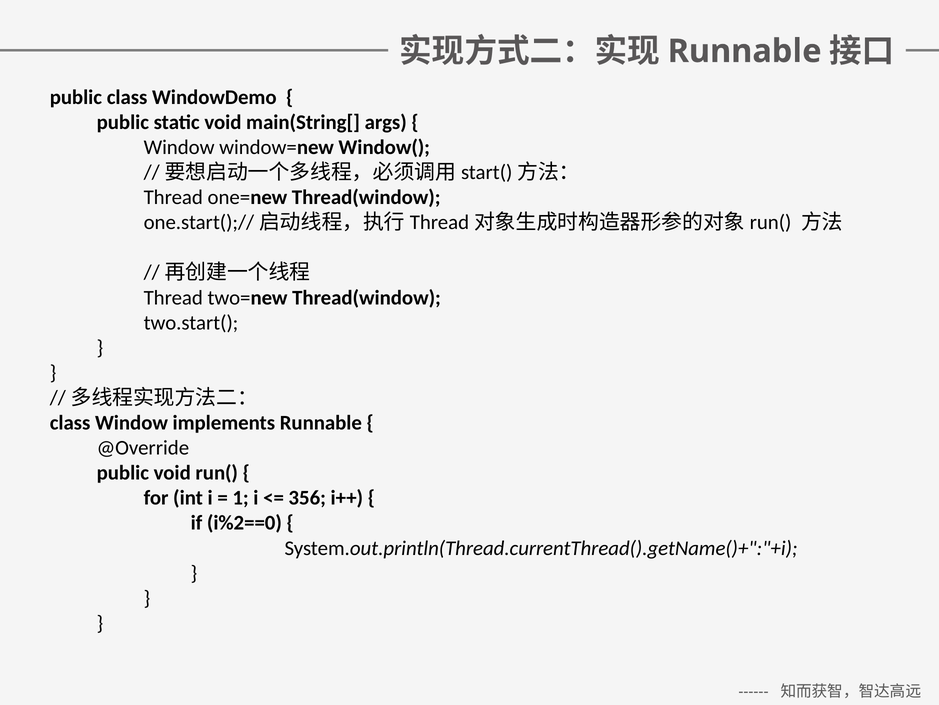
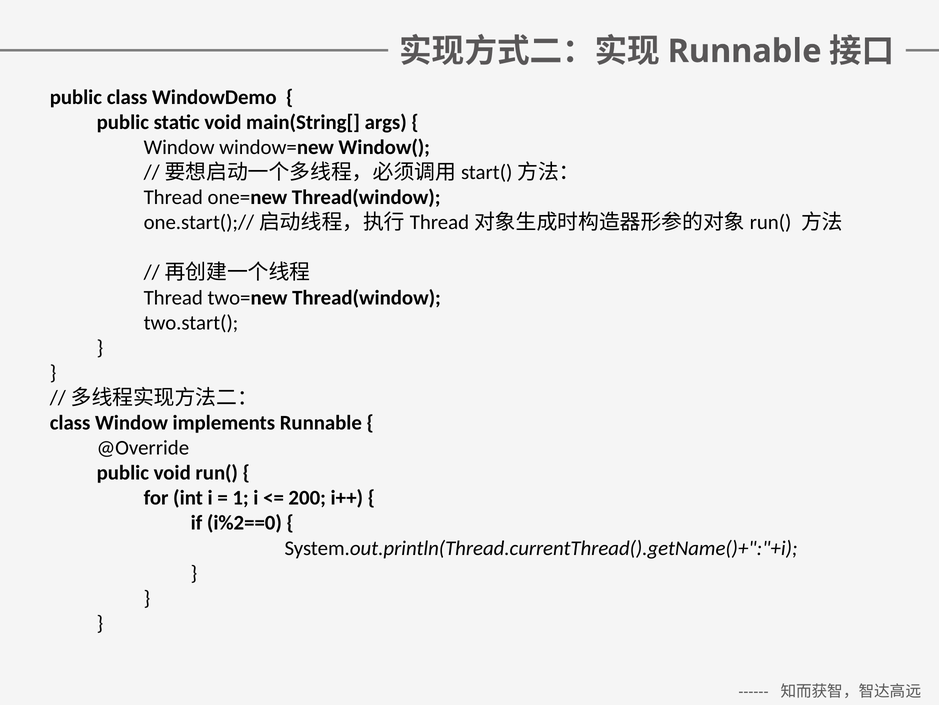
356: 356 -> 200 (307, 498)
